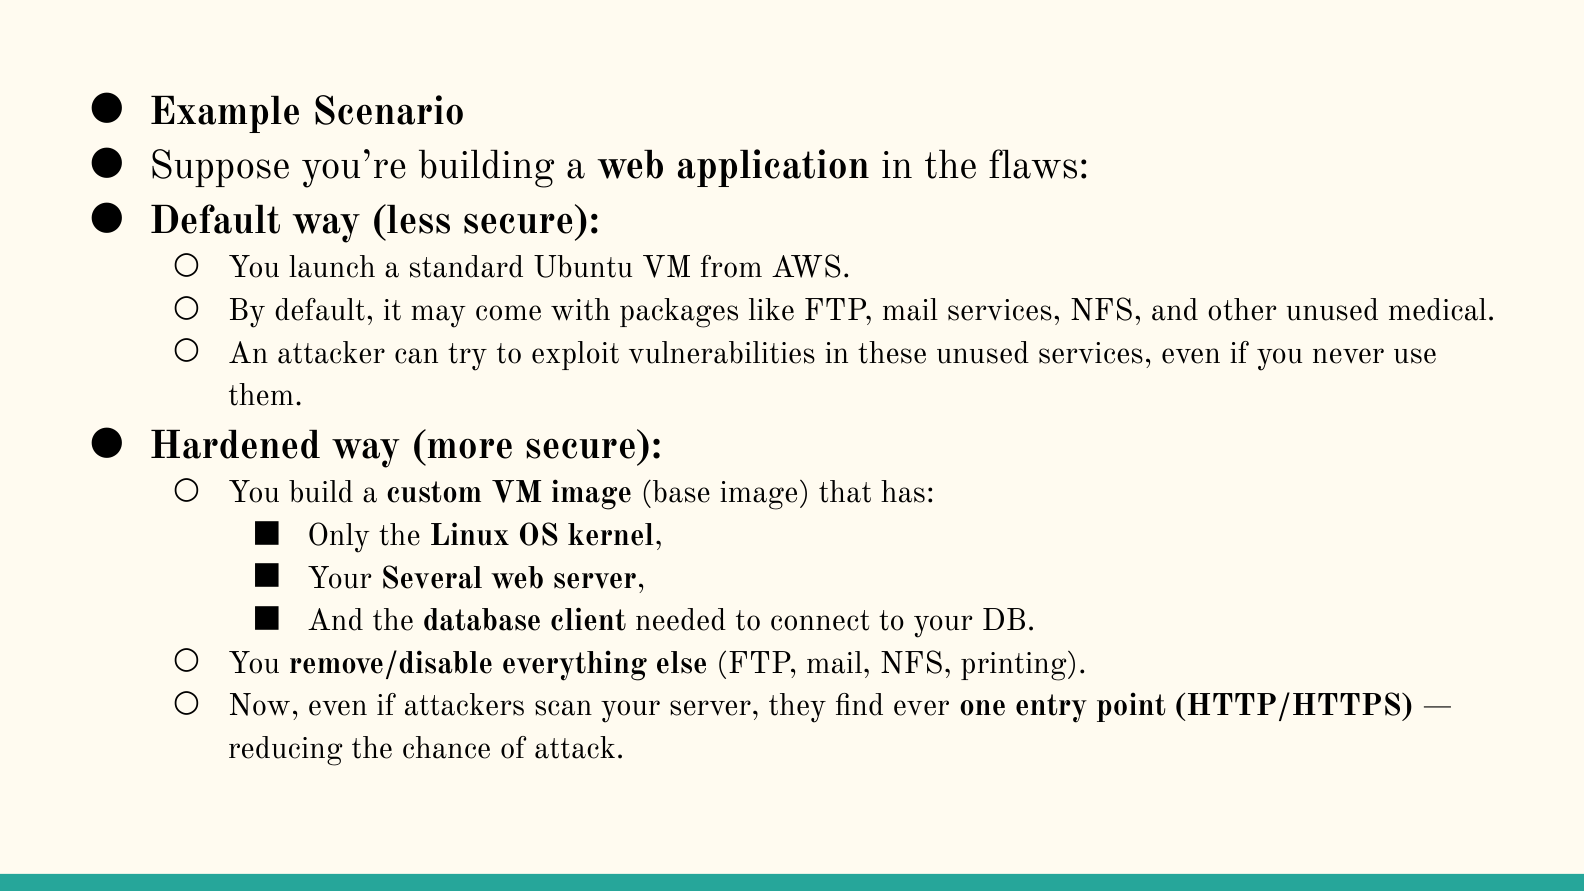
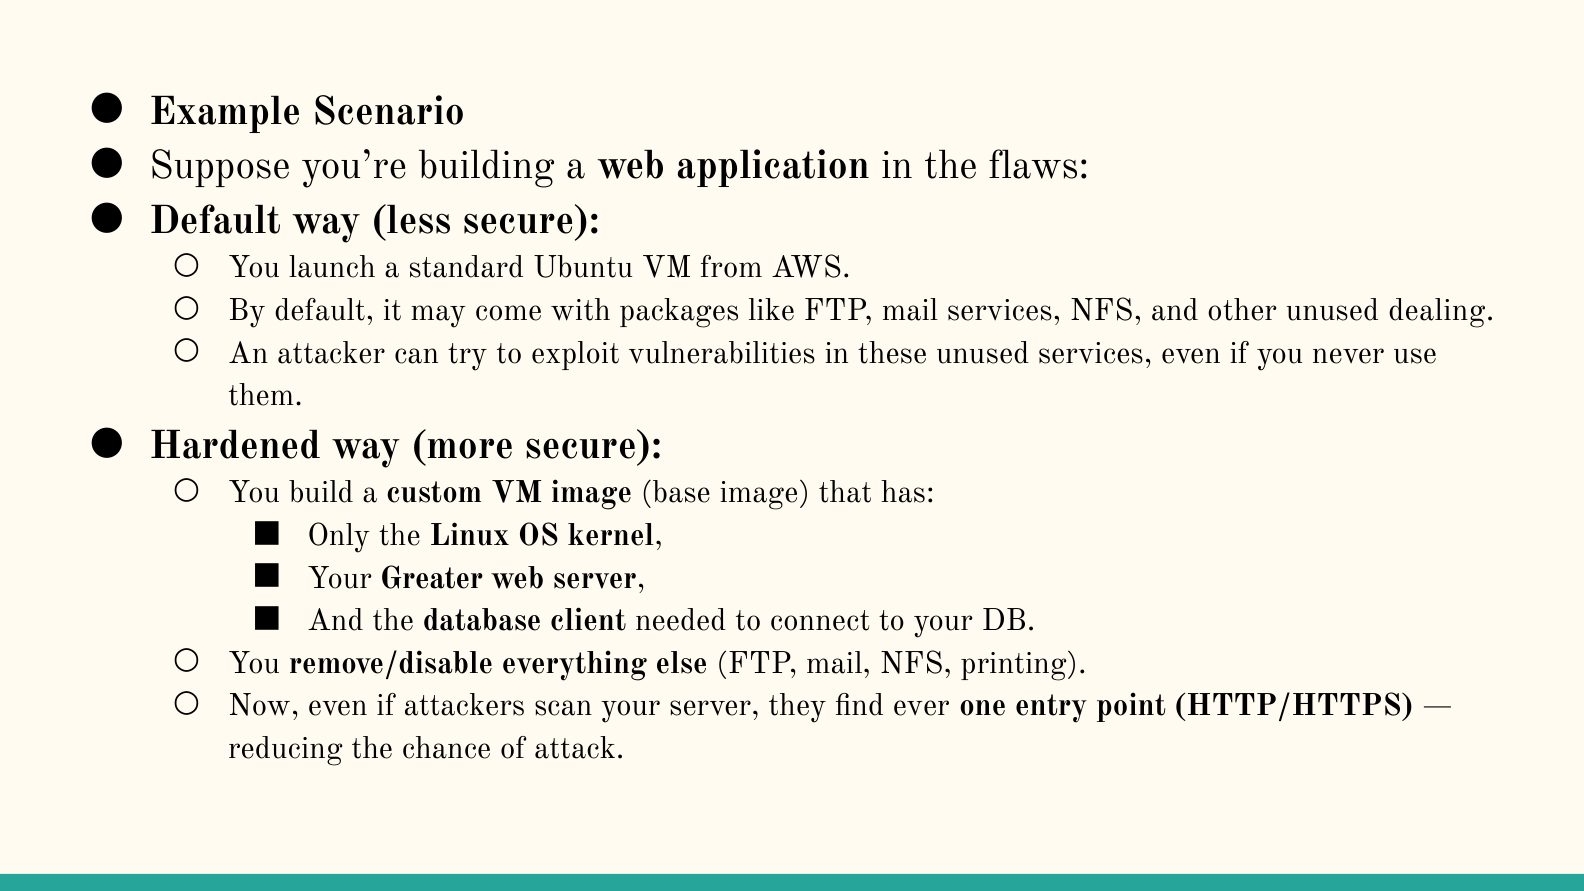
medical: medical -> dealing (1441, 310)
Several: Several -> Greater (432, 578)
